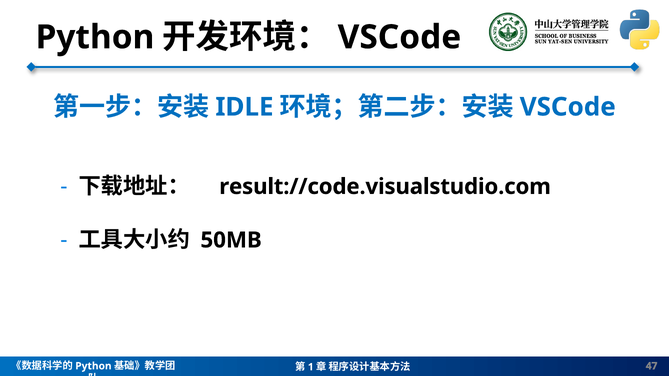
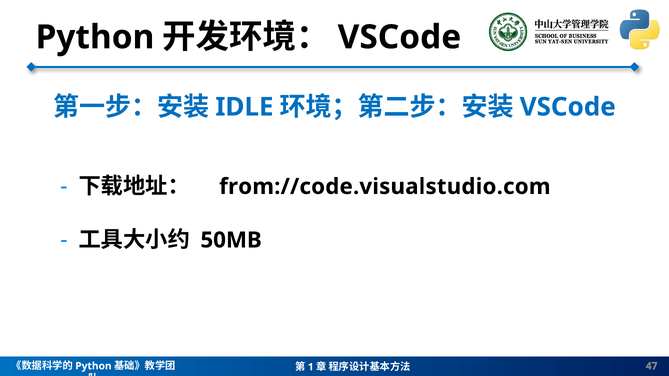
result://code.visualstudio.com: result://code.visualstudio.com -> from://code.visualstudio.com (385, 187)
